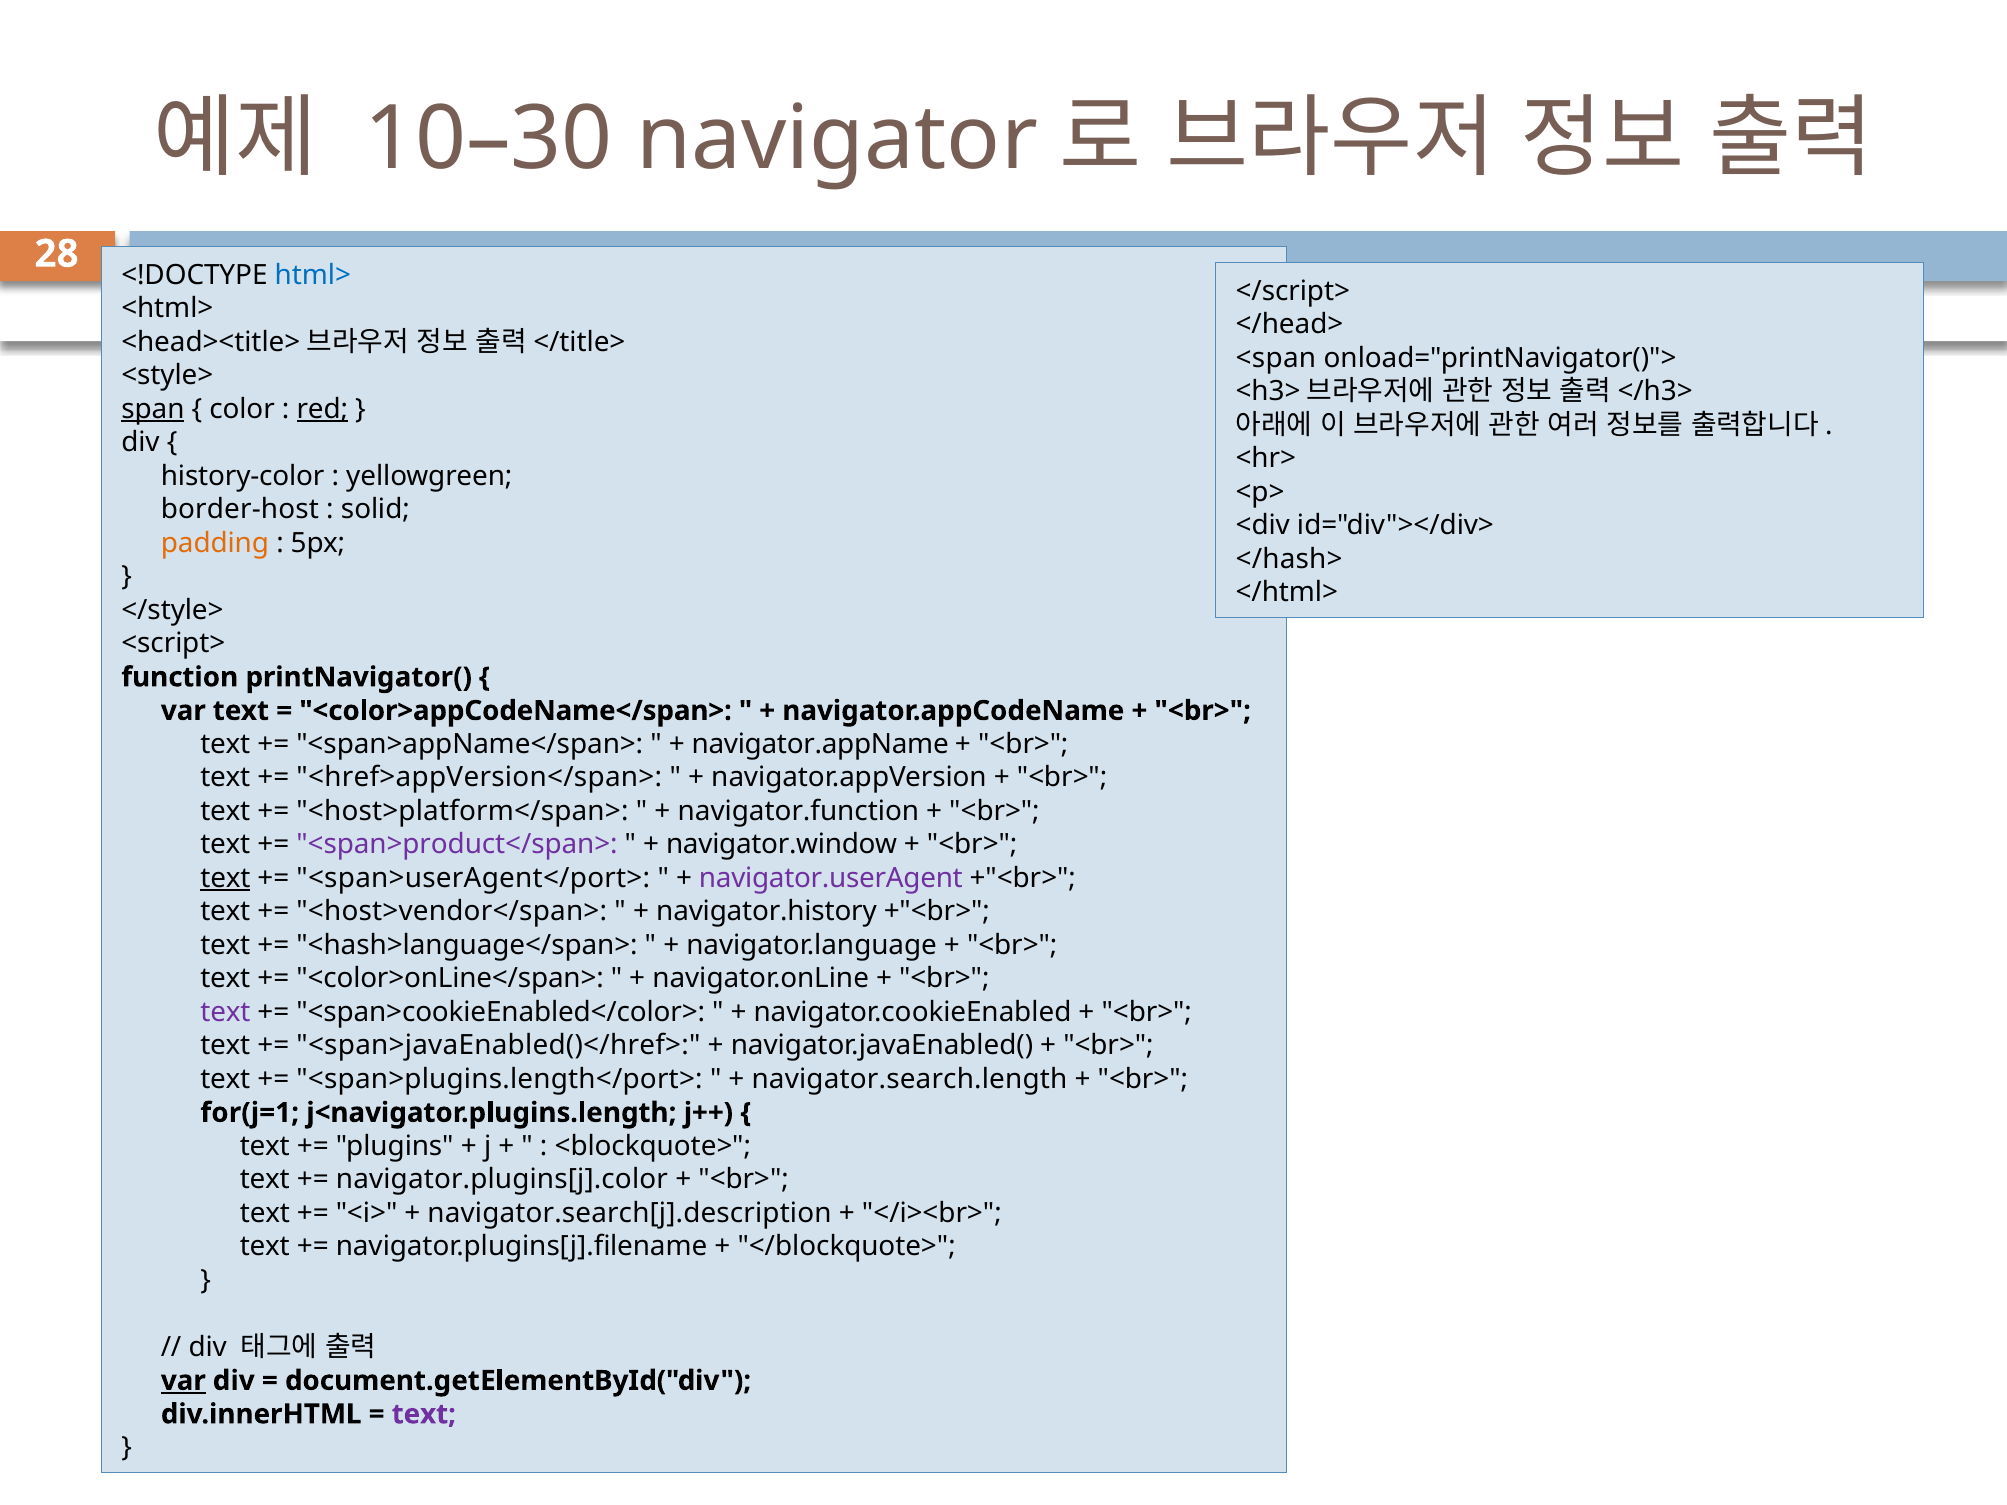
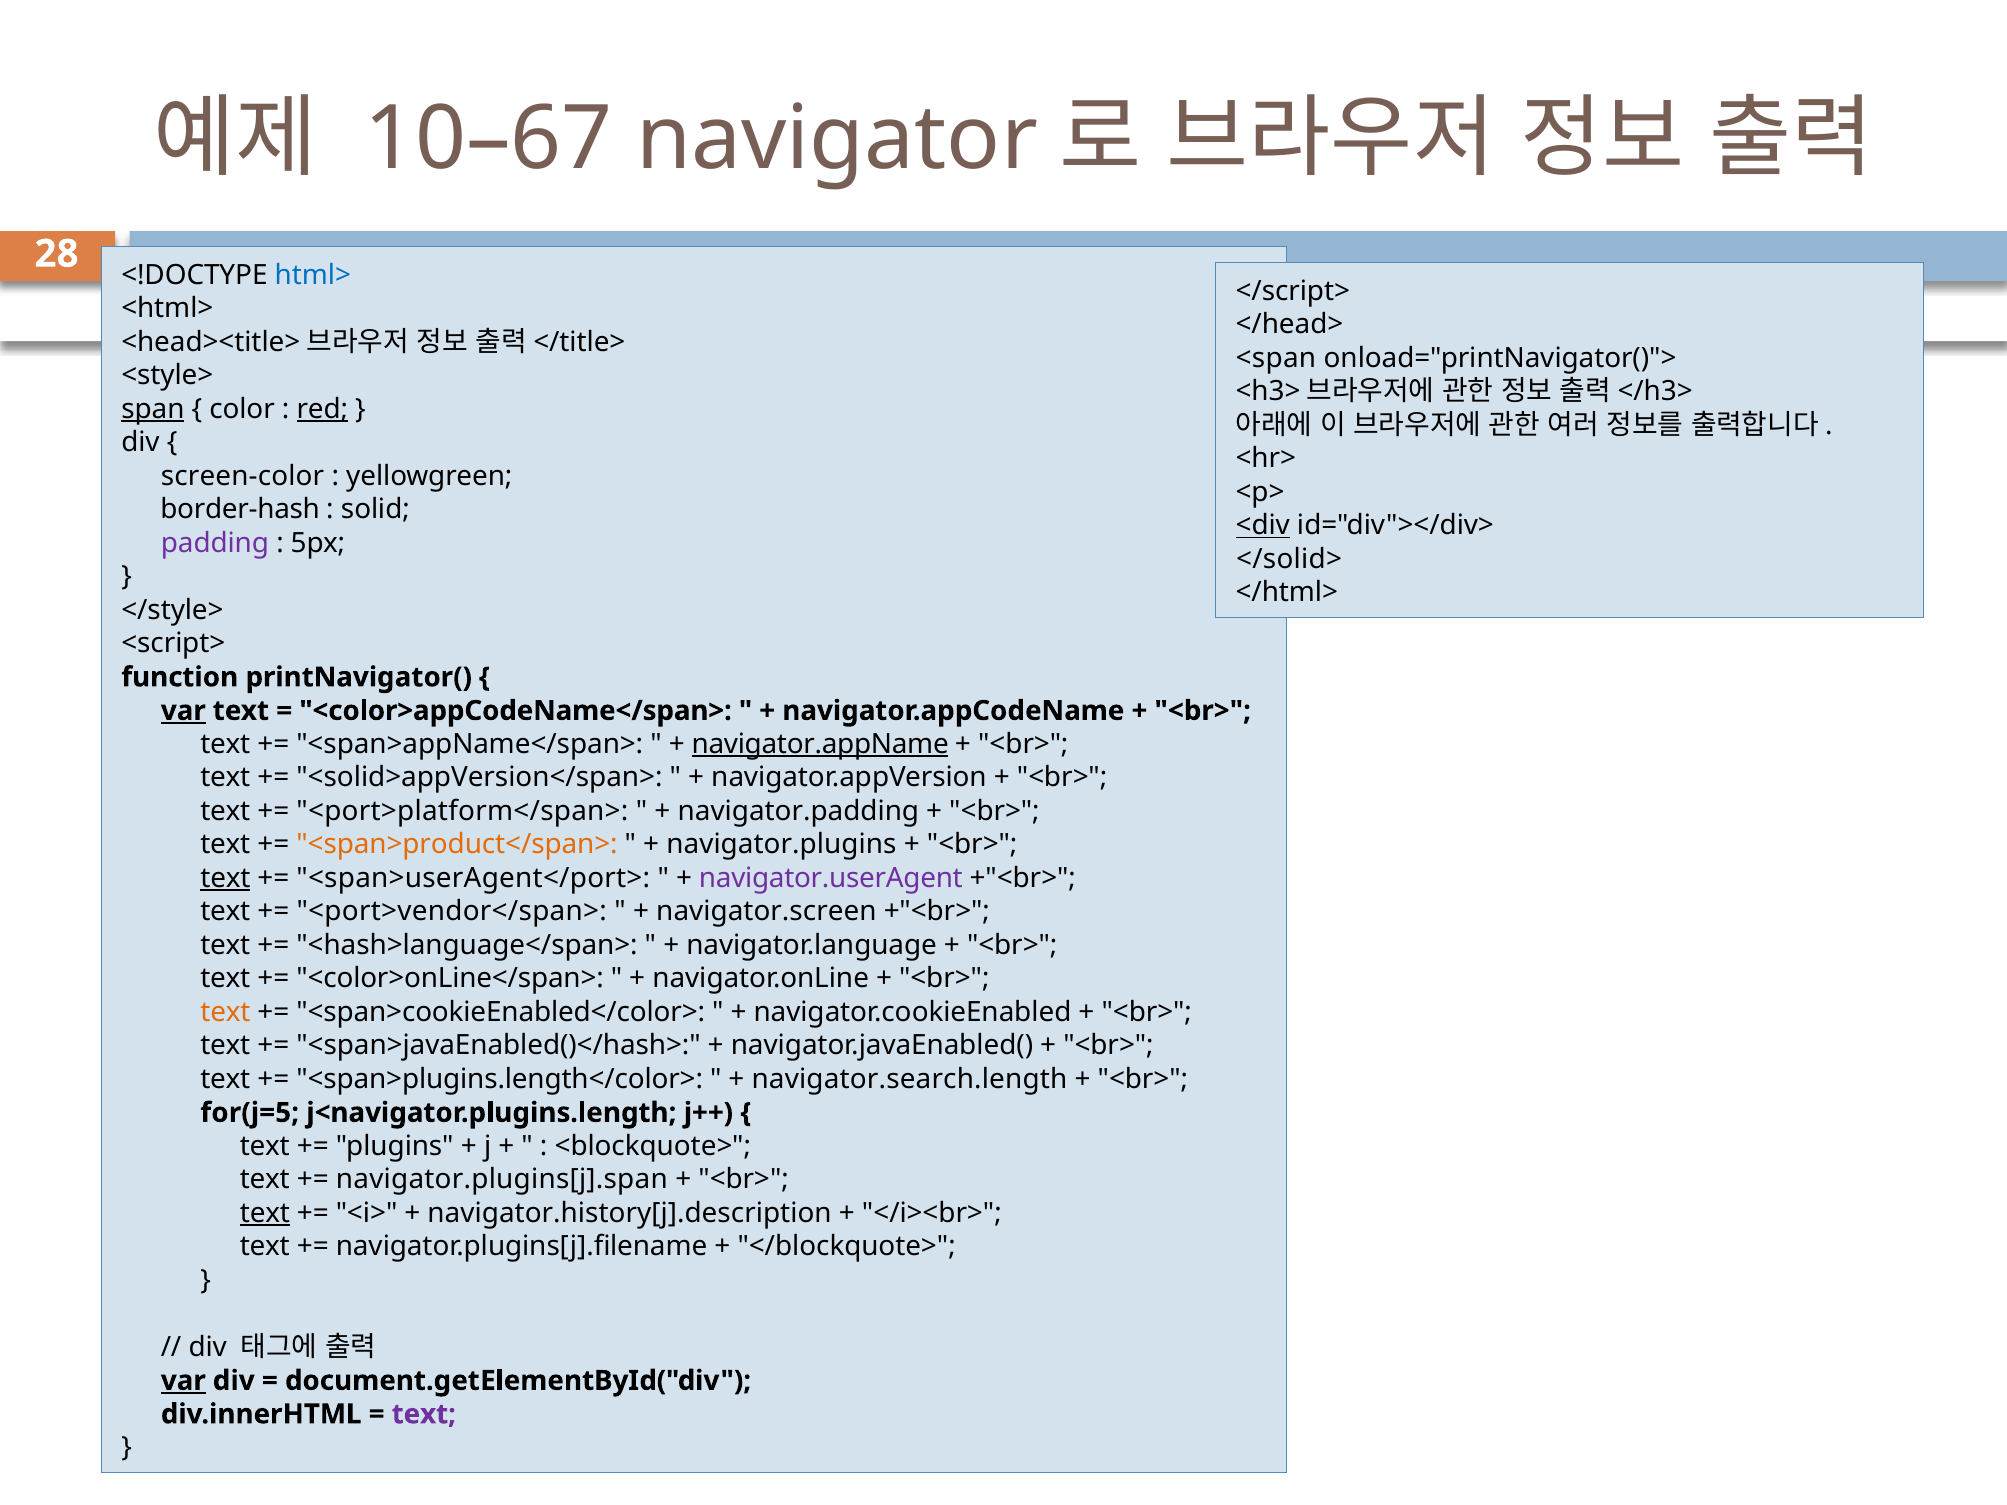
10–30: 10–30 -> 10–67 (489, 139)
history-color: history-color -> screen-color (243, 476)
border-host: border-host -> border-hash (240, 510)
<div underline: none -> present (1263, 526)
padding colour: orange -> purple (215, 543)
</hash>: </hash> -> </solid> (1289, 559)
var underline: none -> present (183, 711)
navigator.appName underline: none -> present (820, 744)
<href>appVersion</span>: <href>appVersion</span> -> <solid>appVersion</span> (479, 778)
<host>platform</span>: <host>platform</span> -> <port>platform</span> (462, 811)
navigator.function: navigator.function -> navigator.padding (798, 811)
<span>product</span> colour: purple -> orange (457, 845)
navigator.window: navigator.window -> navigator.plugins (781, 845)
<host>vendor</span>: <host>vendor</span> -> <port>vendor</span> (452, 912)
navigator.history: navigator.history -> navigator.screen (766, 912)
text colour: purple -> orange (225, 1012)
<span>javaEnabled()</href>: <span>javaEnabled()</href> -> <span>javaEnabled()</hash> (499, 1046)
<span>plugins.length</port>: <span>plugins.length</port> -> <span>plugins.length</color> (500, 1079)
for(j=1: for(j=1 -> for(j=5 (250, 1113)
navigator.plugins[j].color: navigator.plugins[j].color -> navigator.plugins[j].span (502, 1180)
text underline: none -> present (265, 1213)
navigator.search[j].description: navigator.search[j].description -> navigator.history[j].description (630, 1213)
